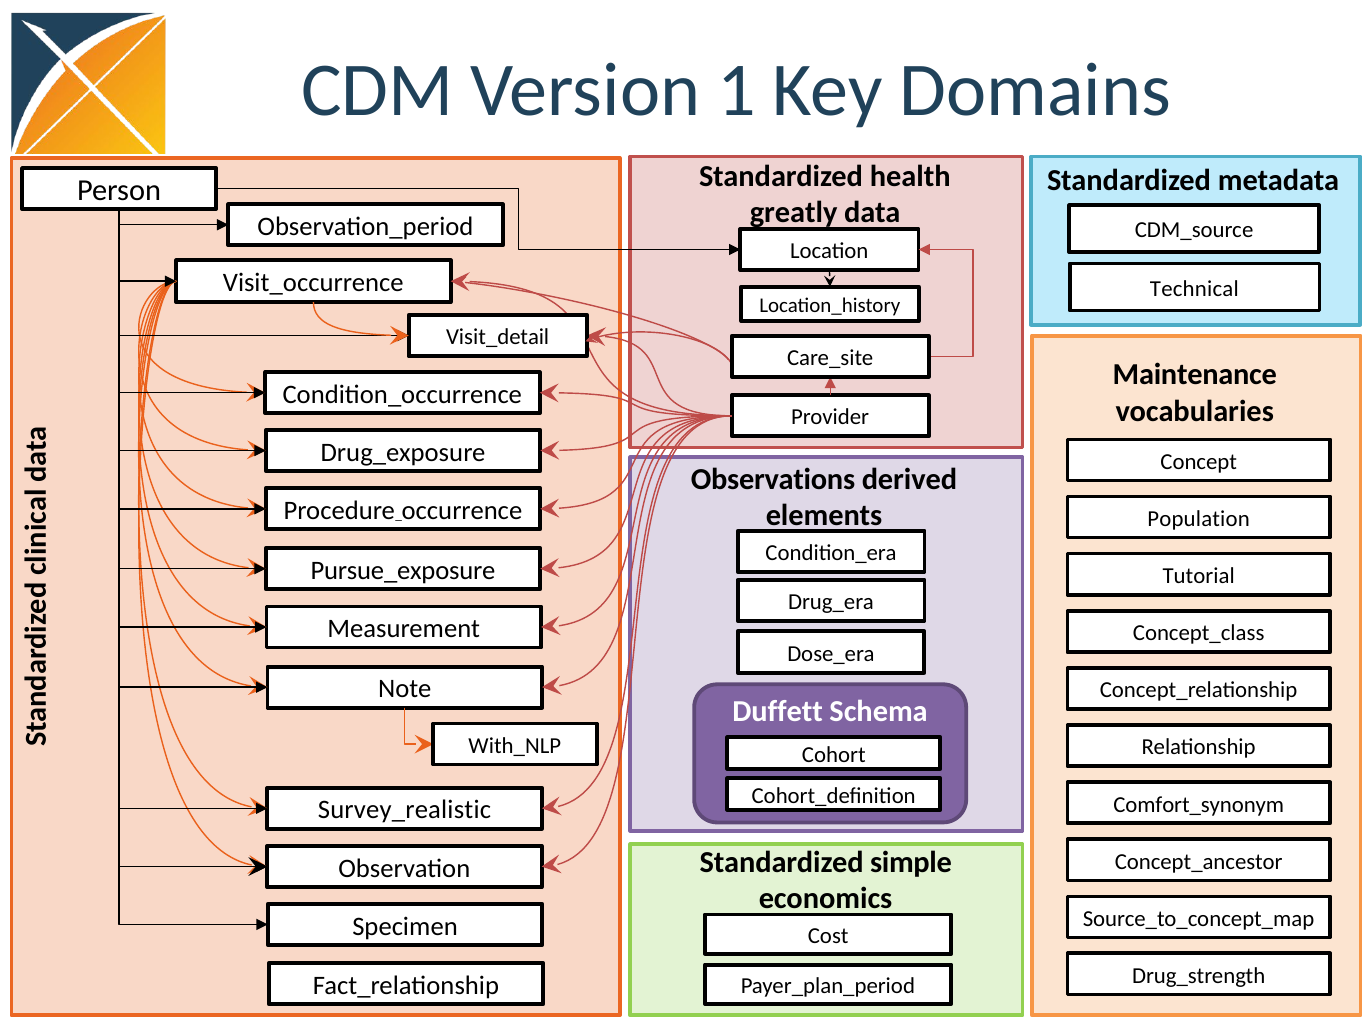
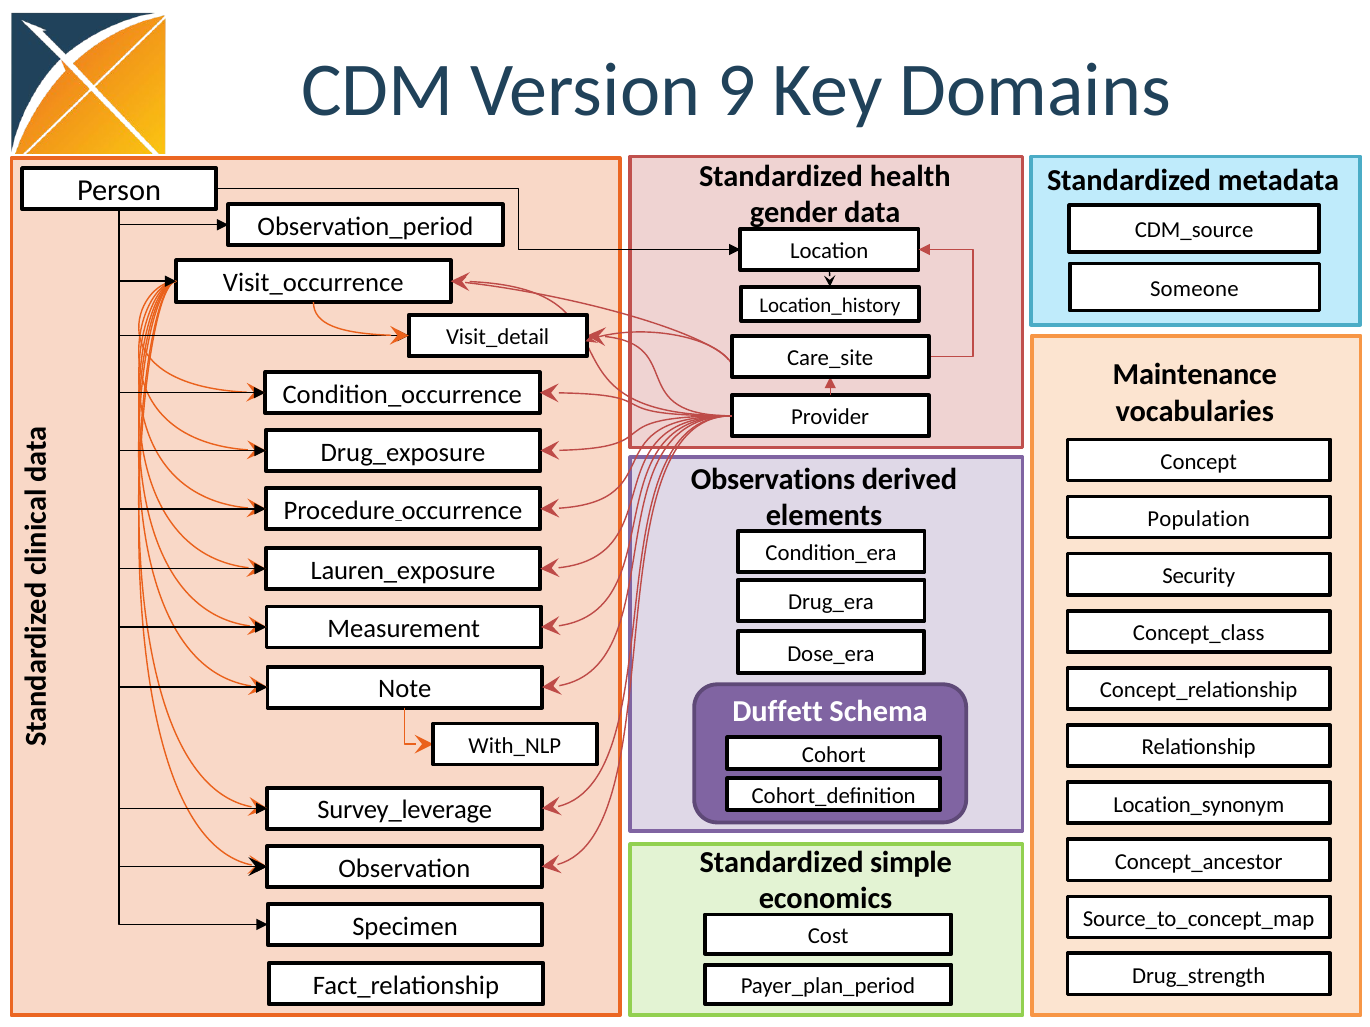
1: 1 -> 9 (736, 91)
greatly: greatly -> gender (794, 213)
Technical: Technical -> Someone (1194, 289)
Pursue_exposure: Pursue_exposure -> Lauren_exposure (403, 571)
Tutorial: Tutorial -> Security (1199, 576)
Comfort_synonym: Comfort_synonym -> Location_synonym (1199, 805)
Survey_realistic: Survey_realistic -> Survey_leverage (405, 811)
